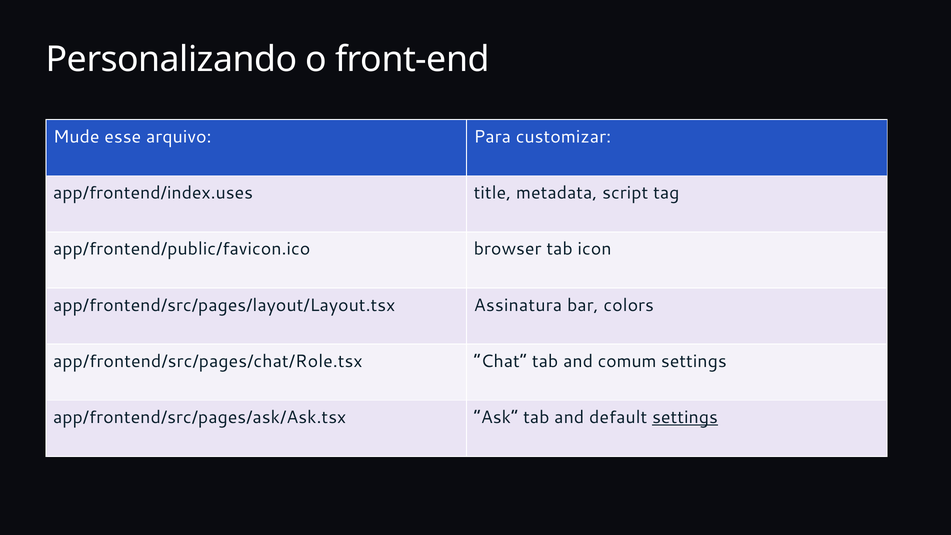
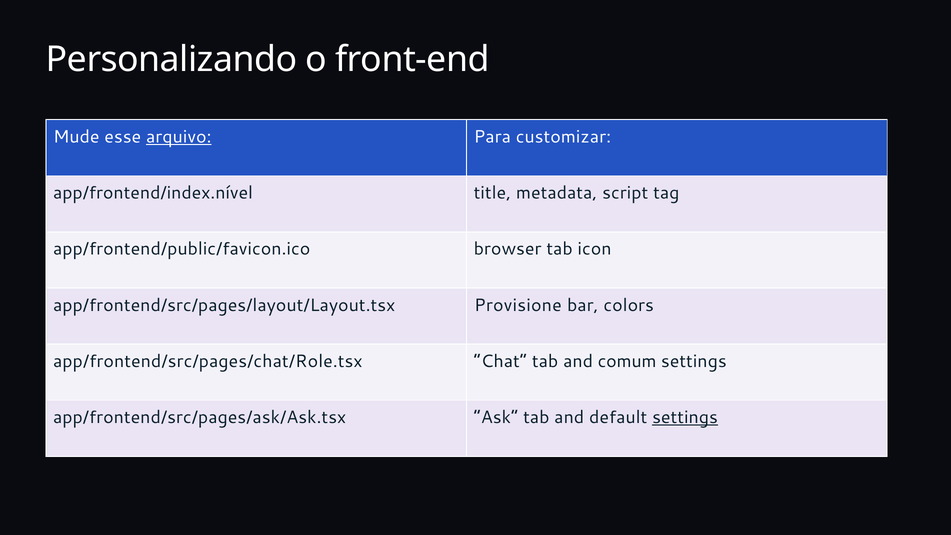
arquivo underline: none -> present (179, 137)
app/frontend/index.uses: app/frontend/index.uses -> app/frontend/index.nível (153, 193)
Assinatura: Assinatura -> Provisione (518, 305)
